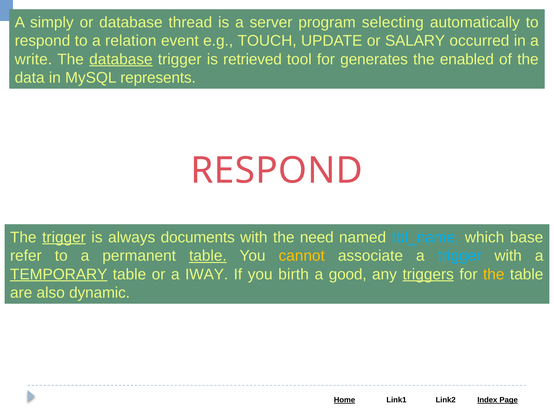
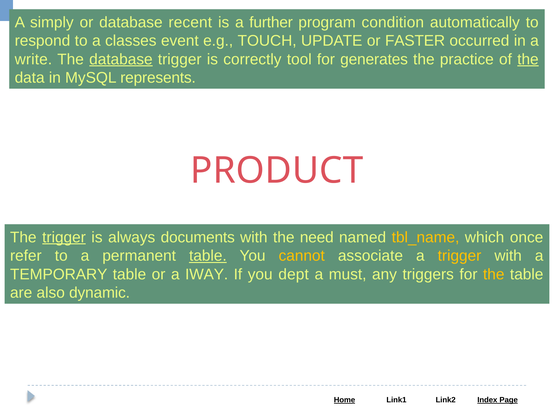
thread: thread -> recent (190, 22)
server: server -> further (271, 22)
selecting: selecting -> condition (393, 22)
relation: relation -> classes (131, 41)
SALARY: SALARY -> FASTER (415, 41)
retrieved: retrieved -> correctly (252, 59)
enabled: enabled -> practice (467, 59)
the underline: none -> present (528, 59)
RESPOND: RESPOND -> PRODUCT (277, 171)
tbl_name colour: light blue -> yellow (426, 237)
base: base -> once (527, 237)
trigger colour: light blue -> yellow (460, 255)
TEMPORARY underline: present -> none (59, 274)
birth: birth -> dept (294, 274)
good: good -> must (348, 274)
triggers underline: present -> none (428, 274)
